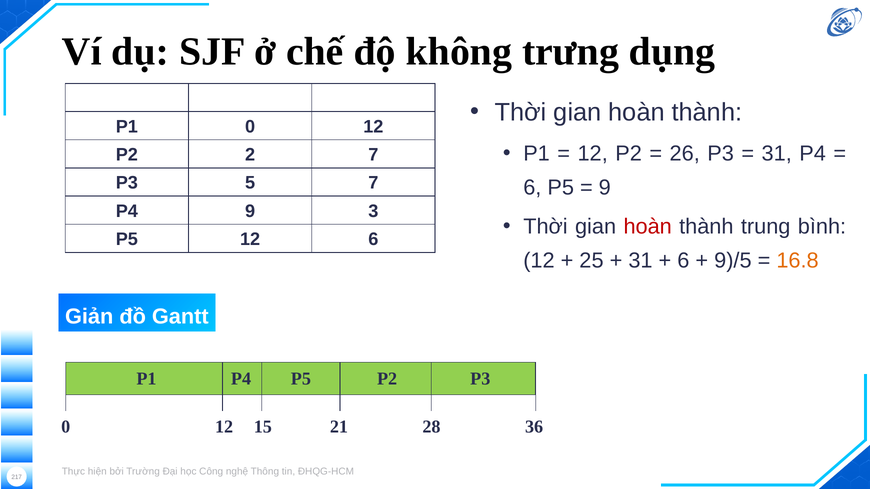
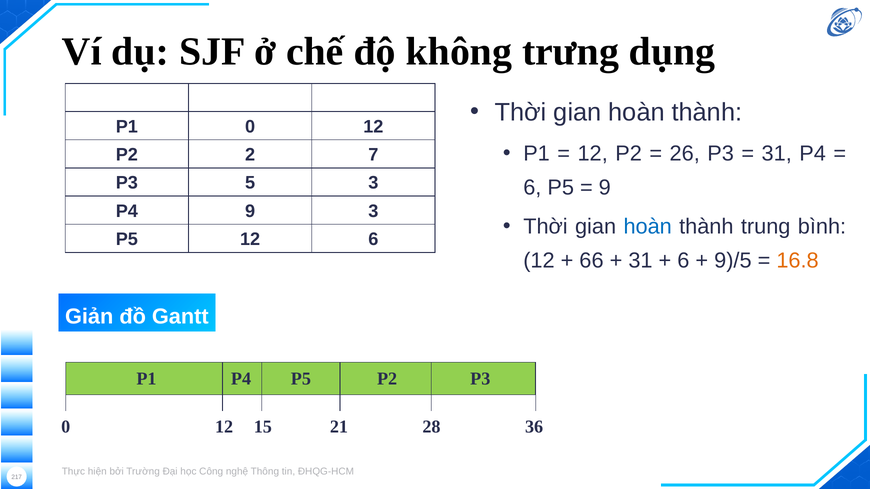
5 7: 7 -> 3 (373, 183)
hoàn colour: red -> blue (648, 227)
25: 25 -> 66 (591, 261)
